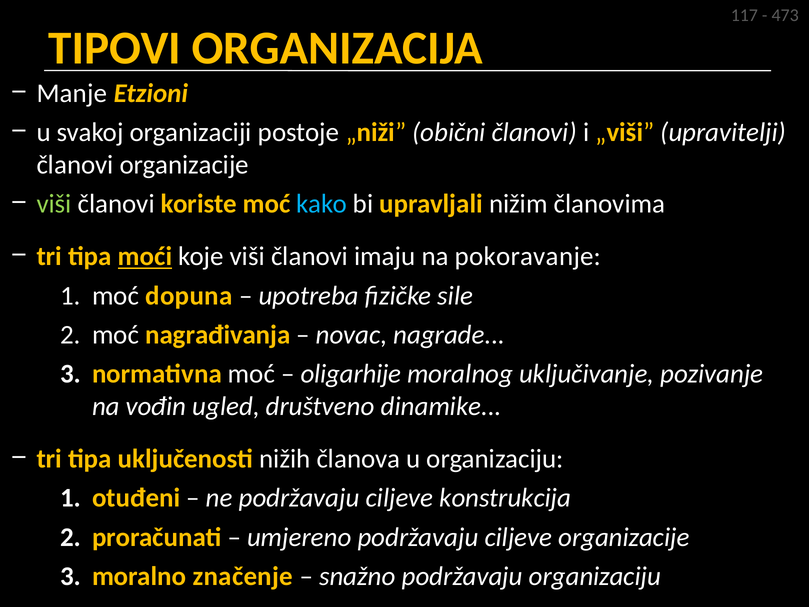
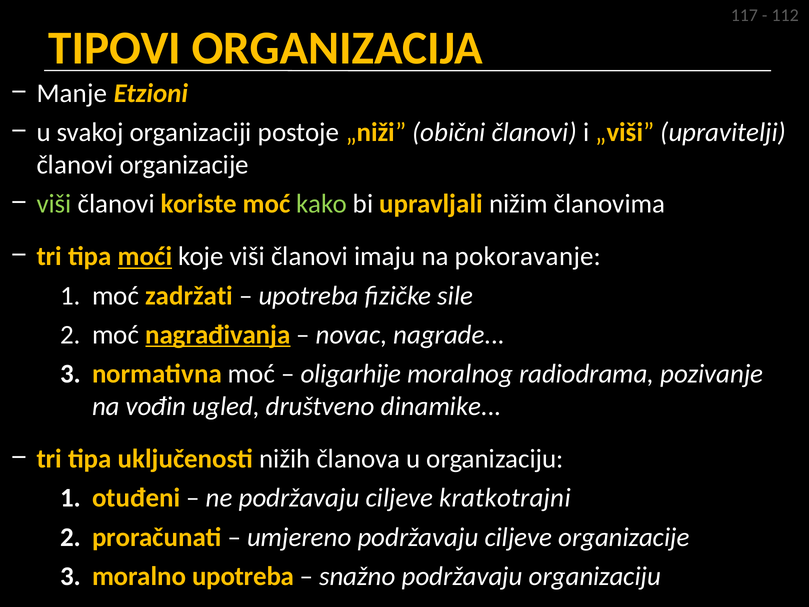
473: 473 -> 112 (785, 16)
kako colour: light blue -> light green (322, 204)
dopuna: dopuna -> zadržati (189, 296)
nagrađivanja underline: none -> present (218, 335)
uključivanje: uključivanje -> radiodrama (587, 374)
konstrukcija: konstrukcija -> kratkotrajni (505, 498)
moralno značenje: značenje -> upotreba (243, 576)
